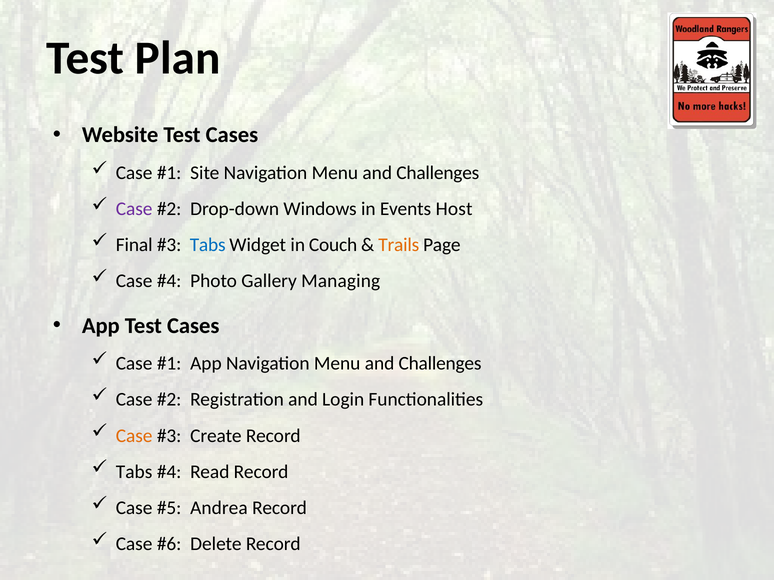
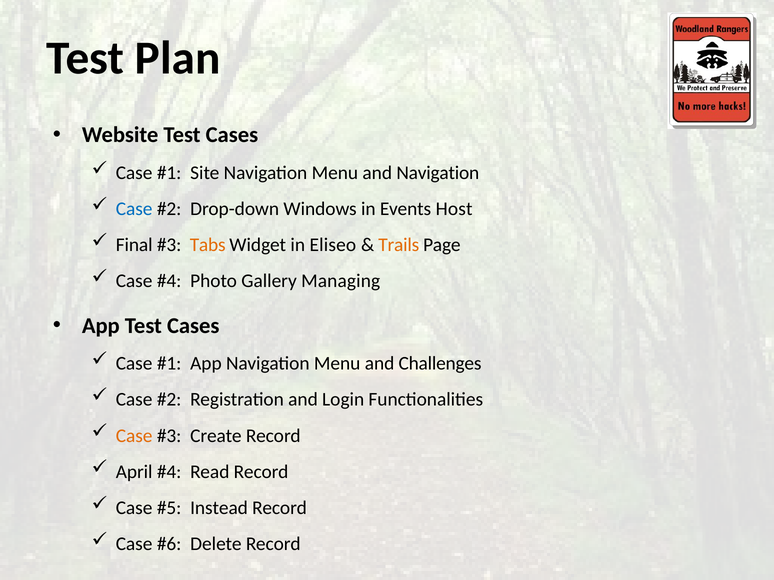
Challenges: Challenges -> Navigation (438, 173)
Case colour: purple -> blue (134, 209)
Tabs colour: blue -> orange (208, 245)
Couch: Couch -> Eliseo (333, 245)
Tabs: Tabs -> April (134, 472)
Andrea: Andrea -> Instead (219, 508)
